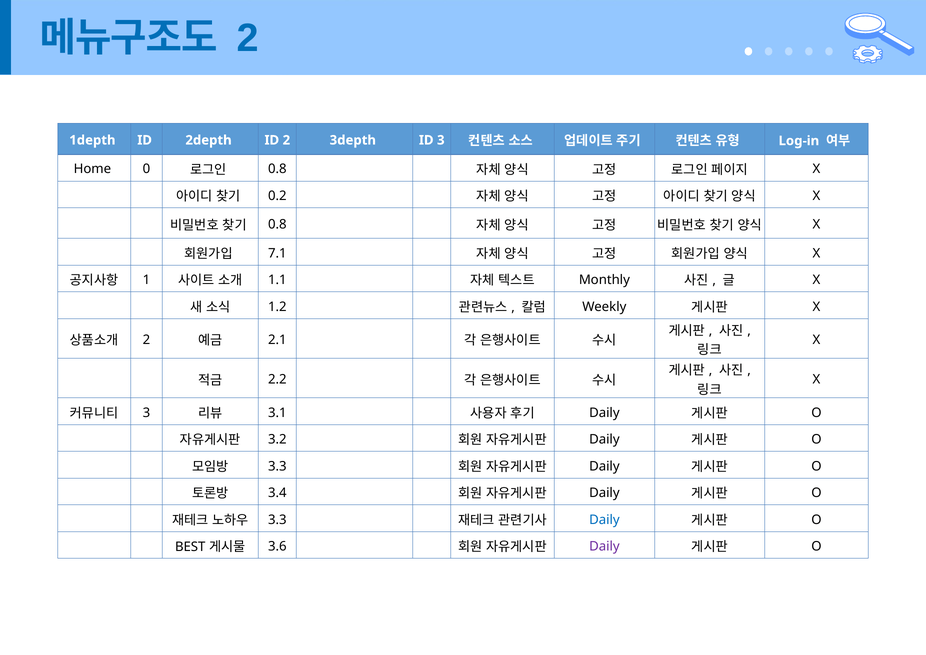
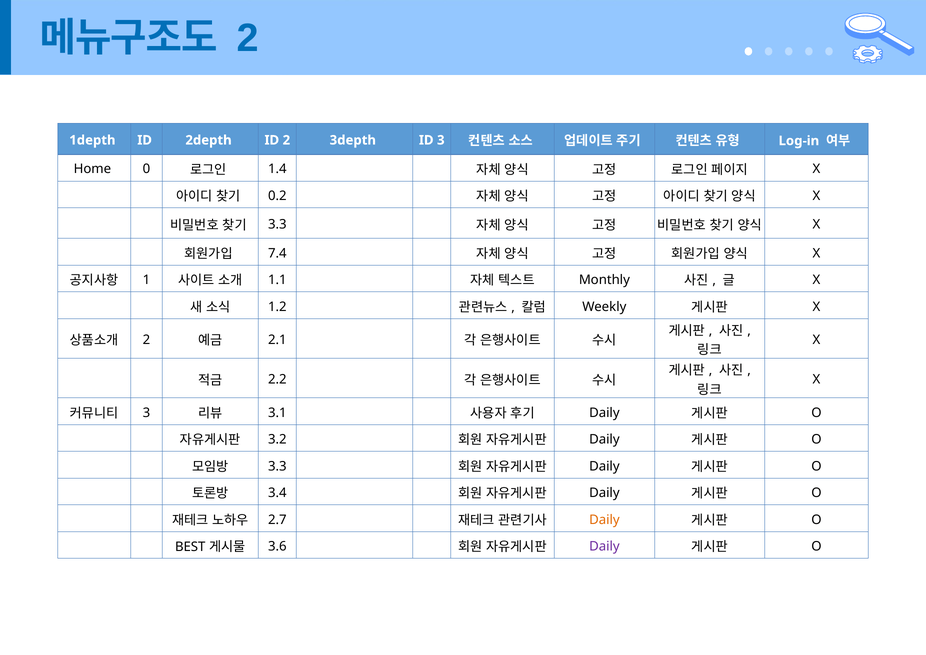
0.8: 0.8 -> 1.4 (277, 169)
0.8: 0.8 -> 3.3 (277, 224)
7.1: 7.1 -> 7.4 (277, 253)
3.3: 3.3 -> 2.7 (277, 519)
Daily colour: blue -> orange (604, 519)
